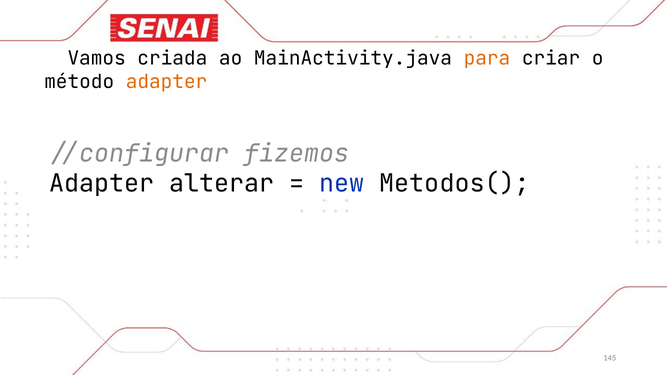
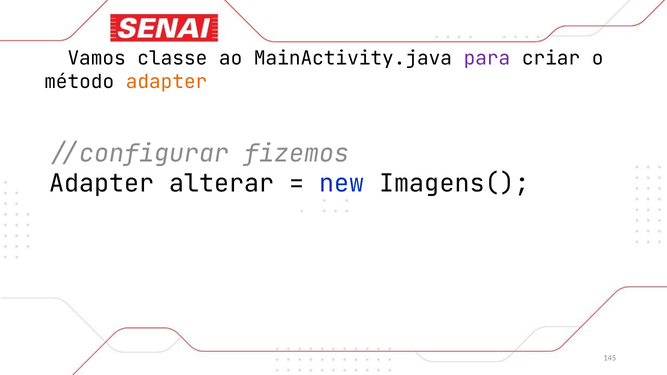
criada: criada -> classe (172, 59)
para colour: orange -> purple (487, 59)
Metodos(: Metodos( -> Imagens( (455, 184)
